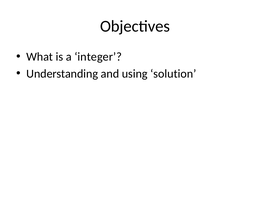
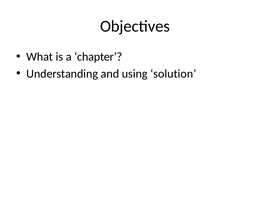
integer: integer -> chapter (98, 57)
